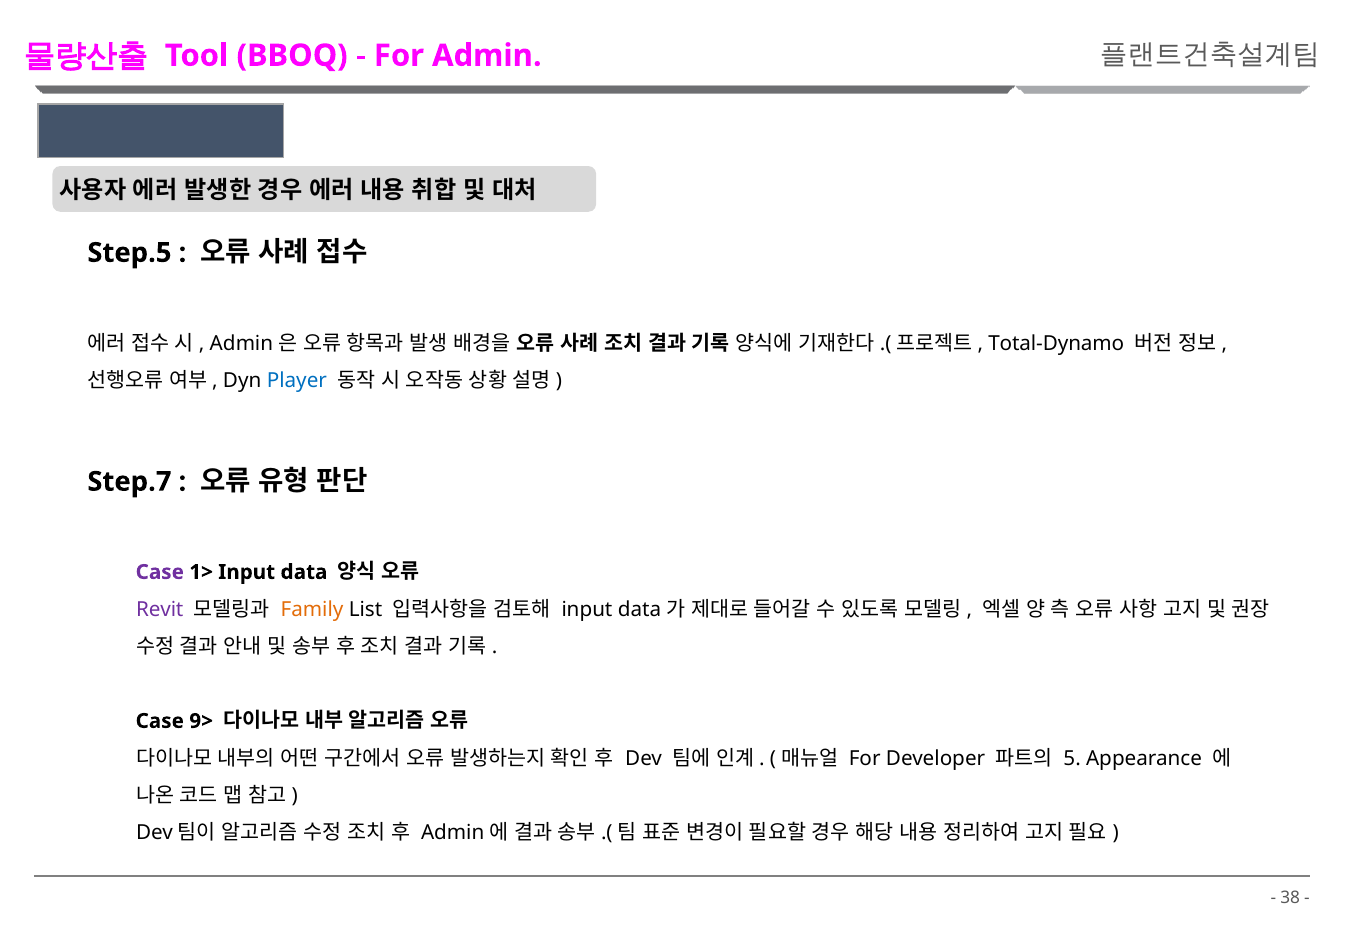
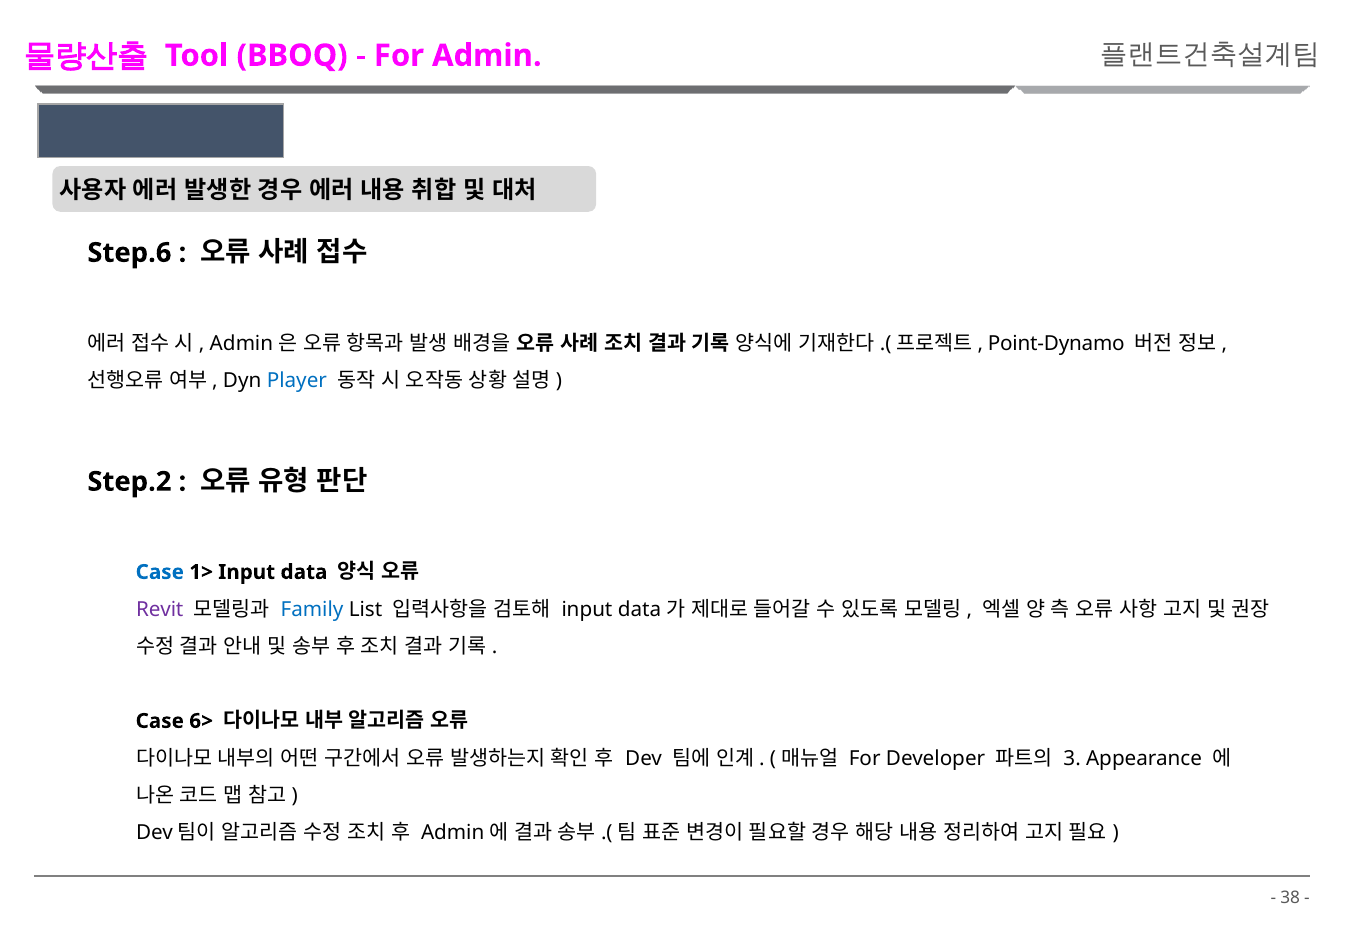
Step.5: Step.5 -> Step.6 (129, 253)
Total-Dynamo: Total-Dynamo -> Point-Dynamo (1056, 343)
Step.7: Step.7 -> Step.2 (129, 482)
Case colour: purple -> blue (160, 572)
Family colour: orange -> blue (312, 609)
9>: 9> -> 6> (201, 721)
5: 5 -> 3 (1072, 758)
